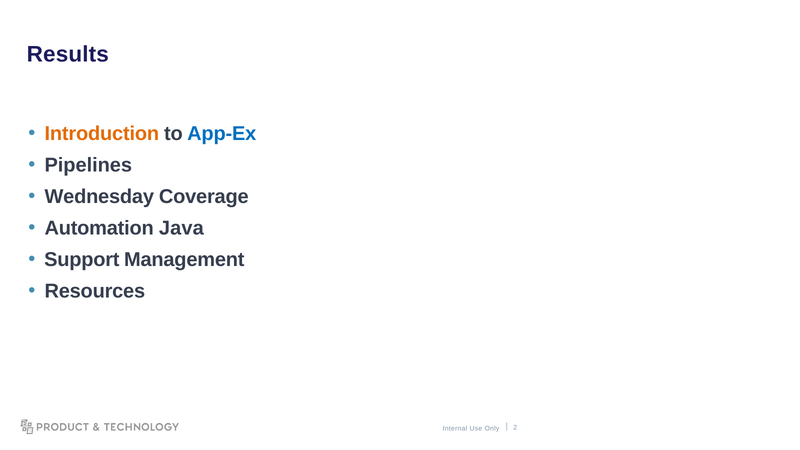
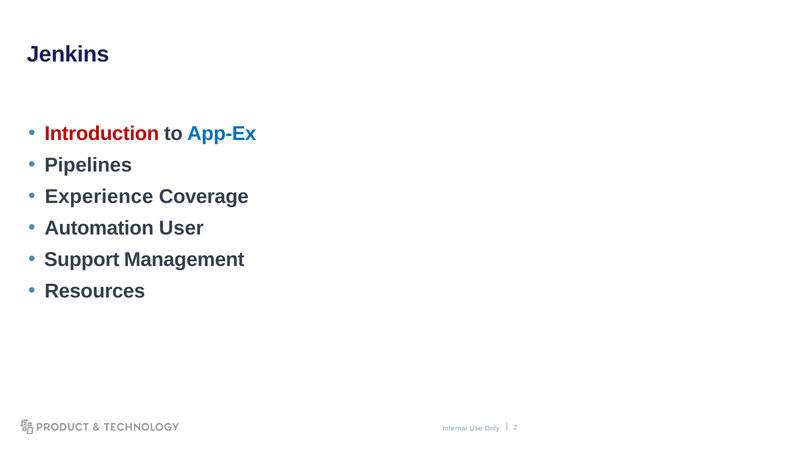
Results: Results -> Jenkins (68, 54)
Introduction colour: orange -> red (102, 134)
Wednesday: Wednesday -> Experience (99, 197)
Java: Java -> User (181, 228)
